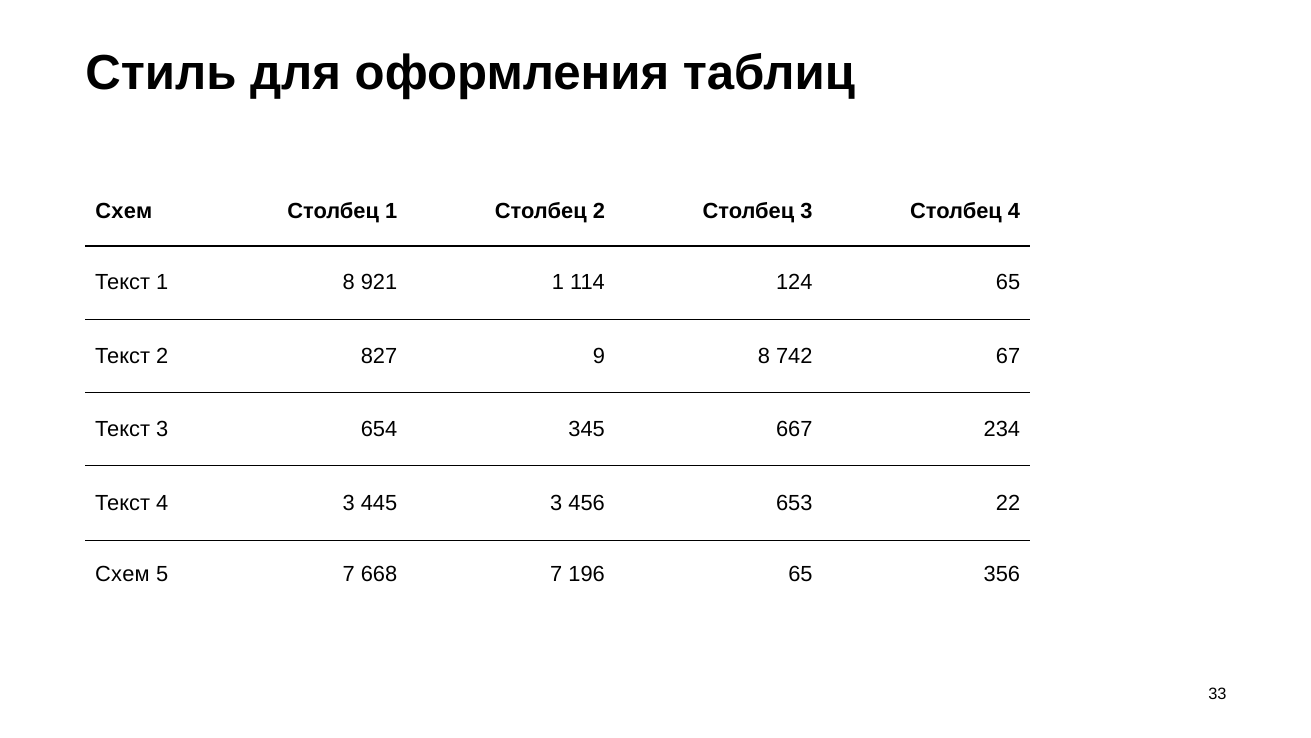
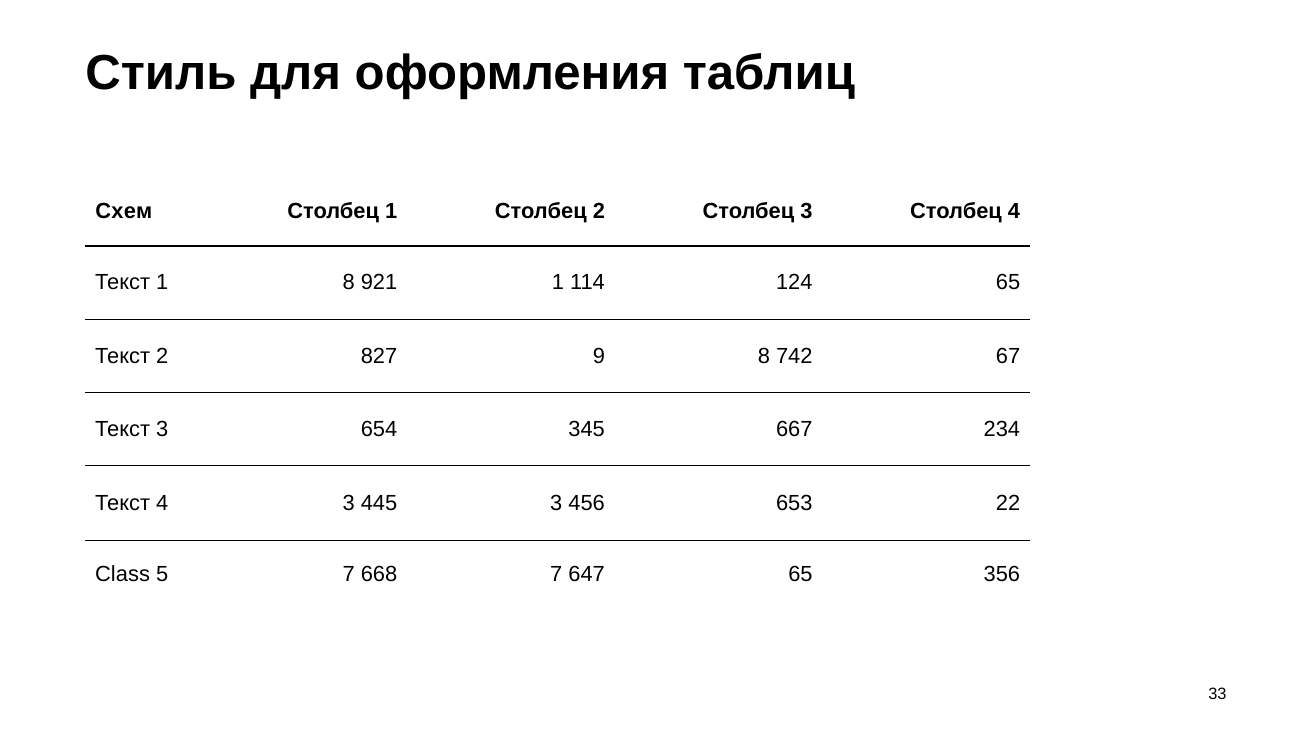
Схем: Схем -> Class (122, 574)
196: 196 -> 647 (587, 574)
